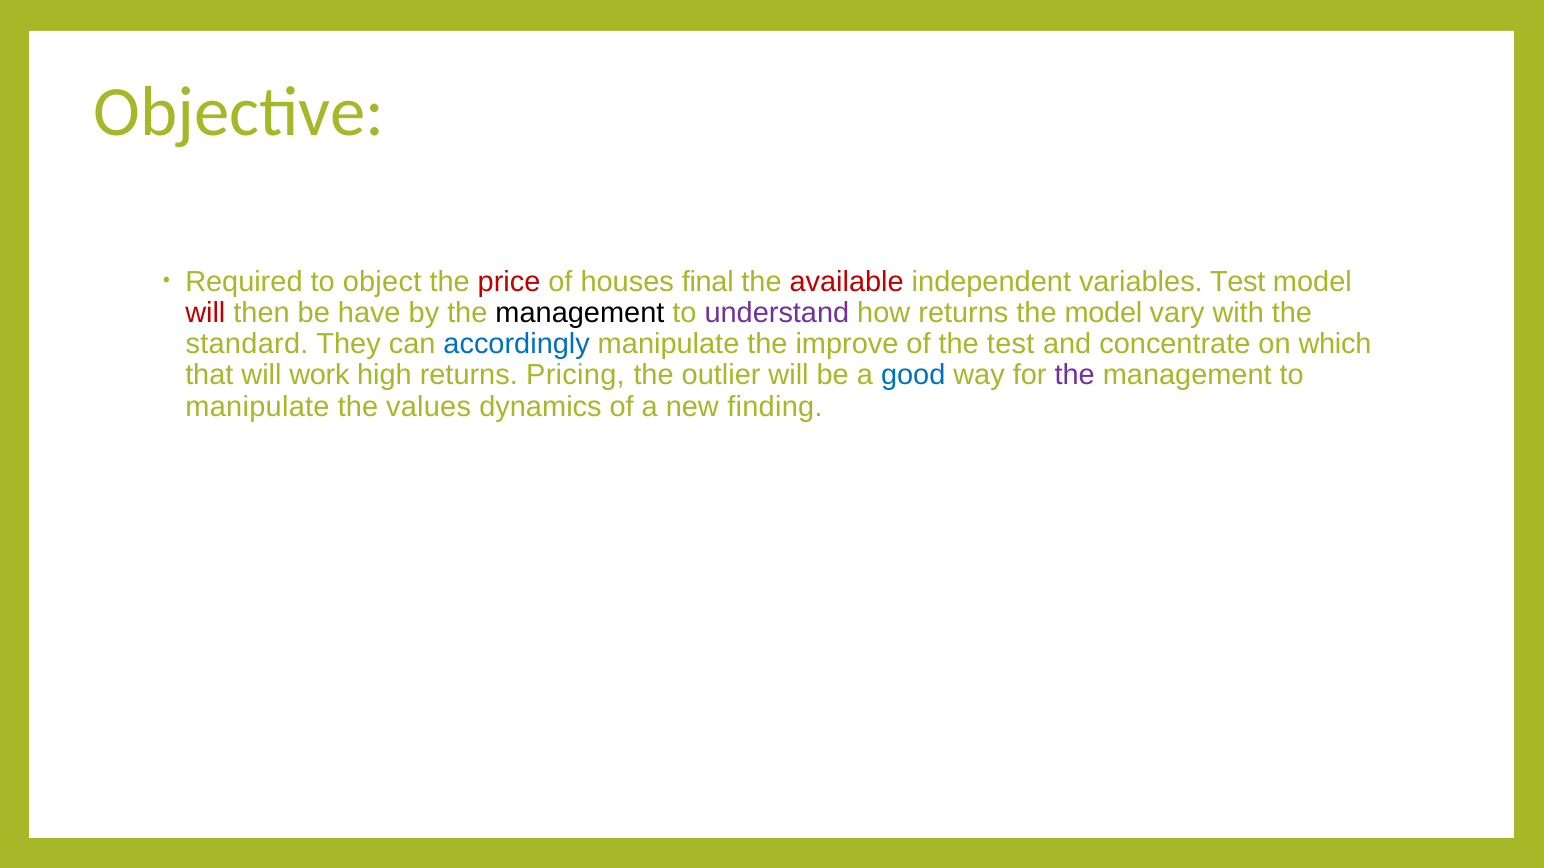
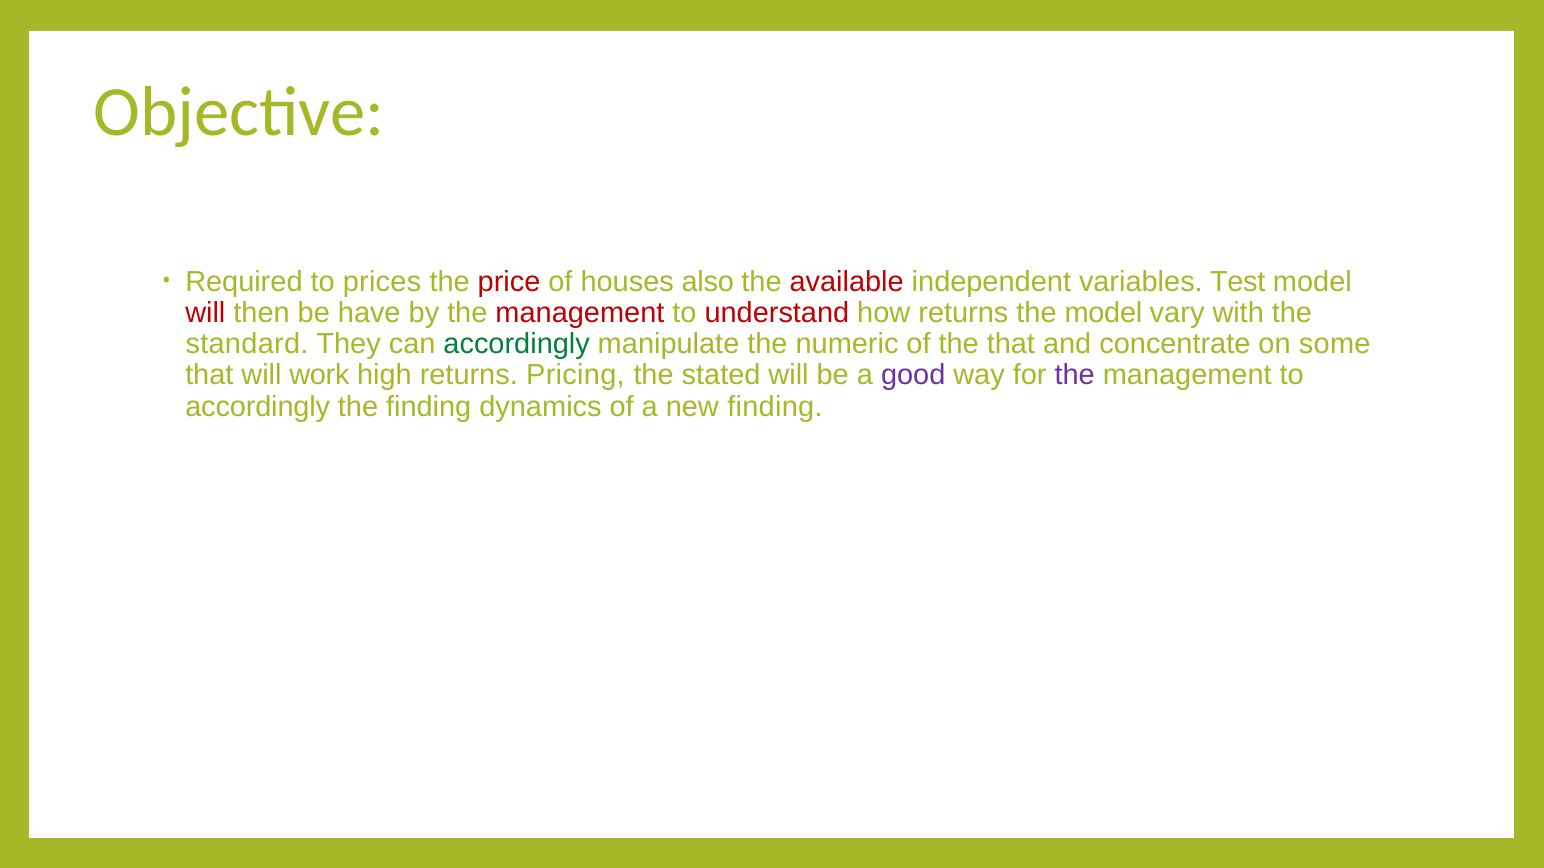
object: object -> prices (382, 282)
final: final -> also (708, 282)
management colour: black -> red (580, 313)
understand colour: purple -> red (777, 313)
accordingly colour: blue -> green (517, 344)
improve: improve -> numeric (847, 344)
the test: test -> that (1011, 344)
which: which -> some (1335, 344)
outlier: outlier -> stated (721, 376)
good colour: blue -> purple (913, 376)
manipulate: manipulate -> accordingly (258, 407)
the values: values -> finding (429, 407)
